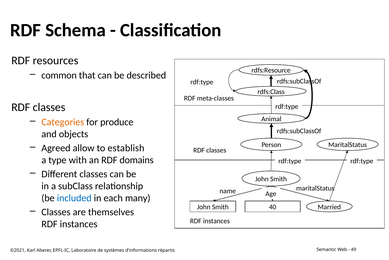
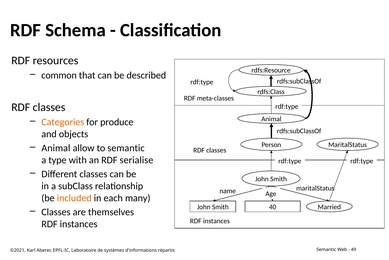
Agreed: Agreed -> Animal (56, 148)
to establish: establish -> semantic (126, 148)
domains: domains -> serialise (136, 160)
included colour: blue -> orange (74, 198)
